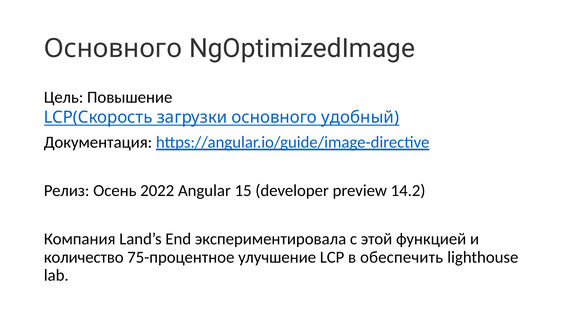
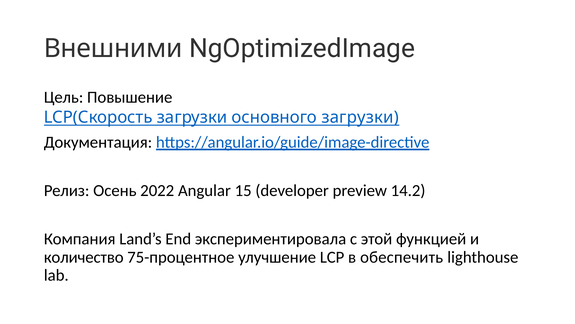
Основного: Основного -> Внешними (113, 48)
основного удобный: удобный -> загрузки (360, 117)
